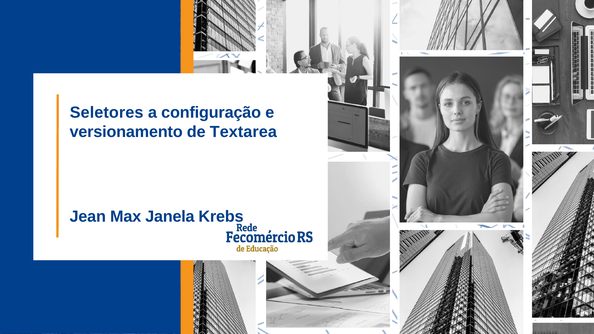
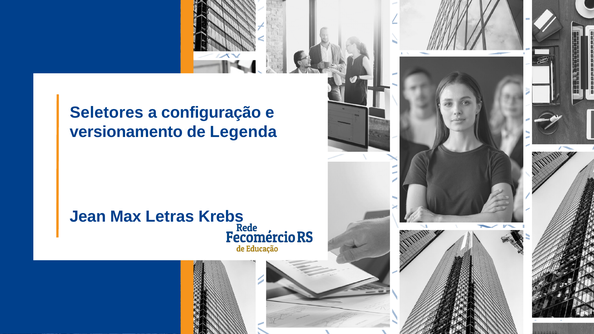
Textarea: Textarea -> Legenda (243, 132)
Janela: Janela -> Letras (170, 217)
